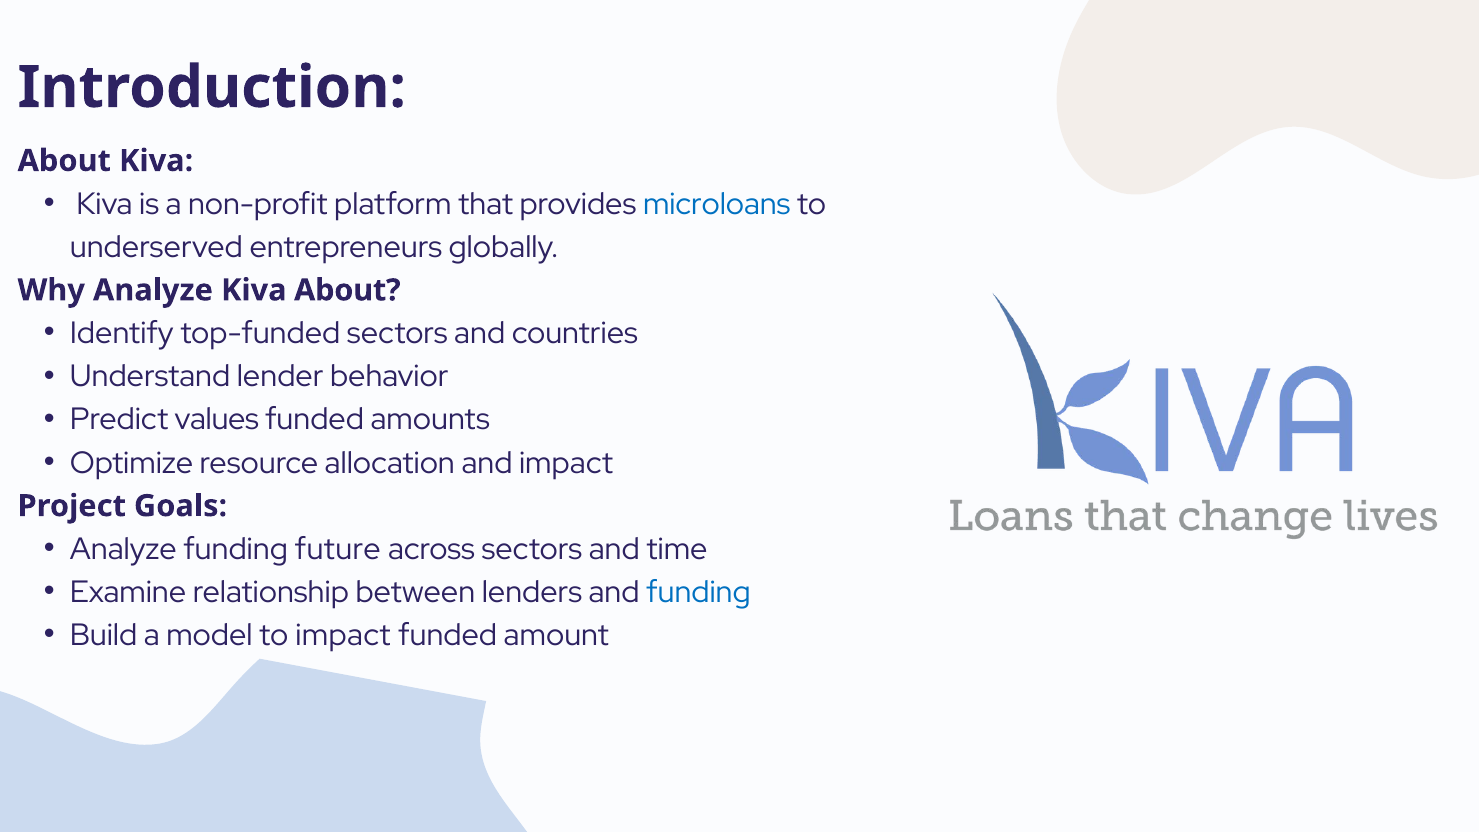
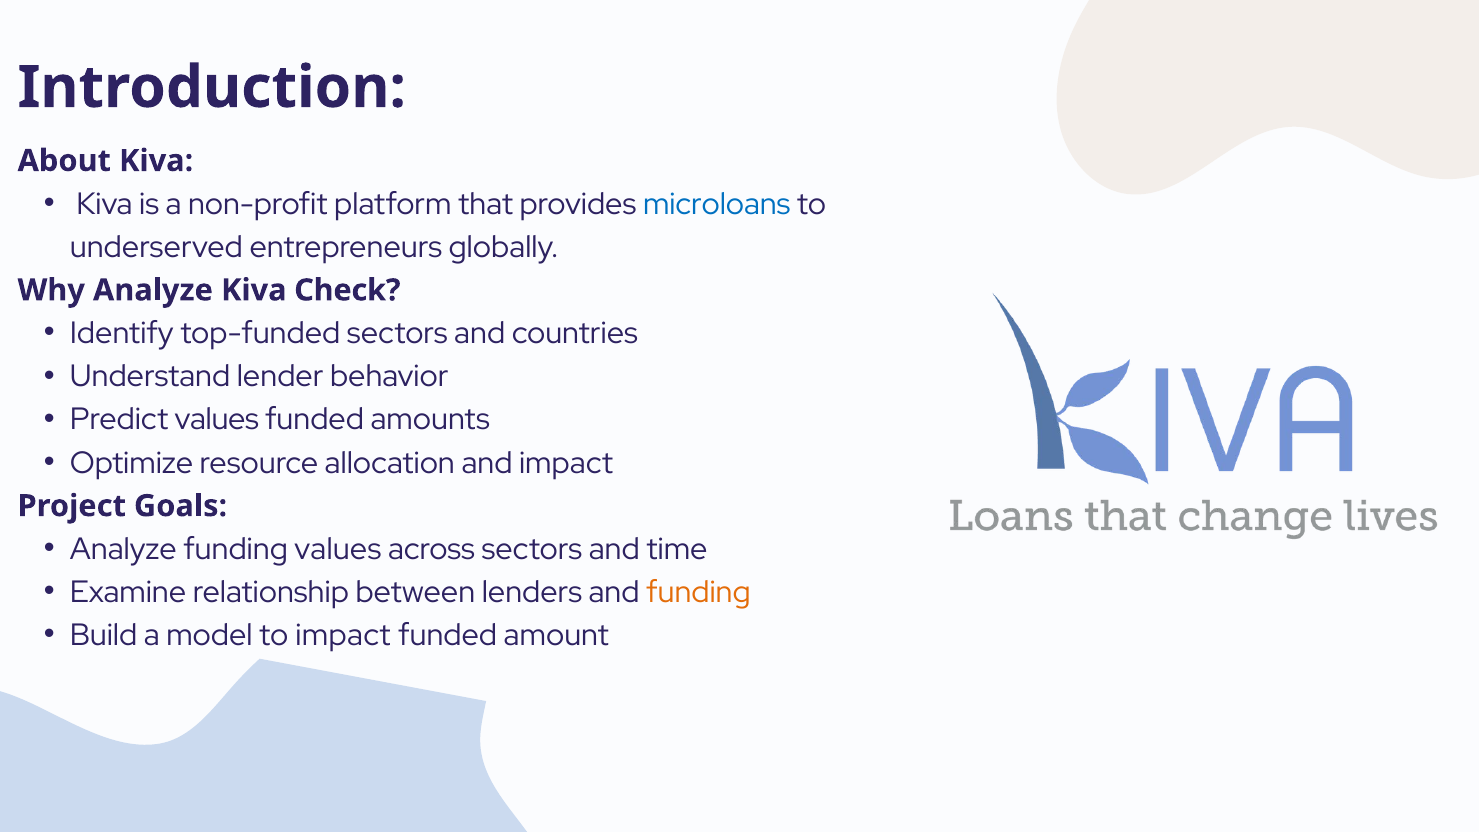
Kiva About: About -> Check (347, 290)
funding future: future -> values (338, 549)
funding colour: blue -> orange (698, 592)
